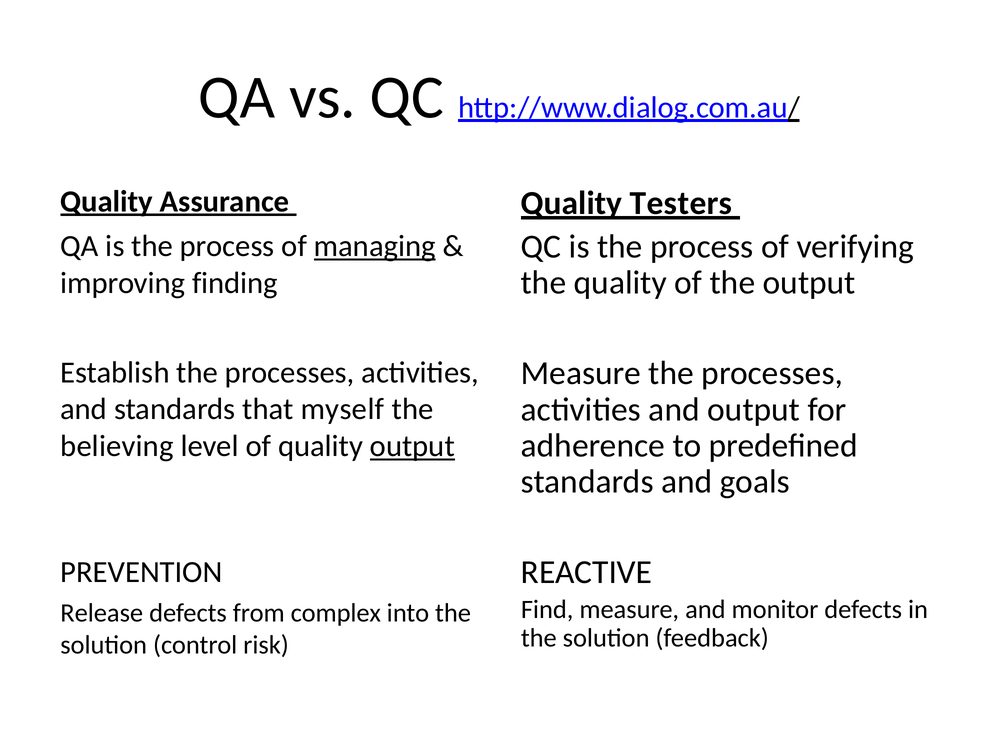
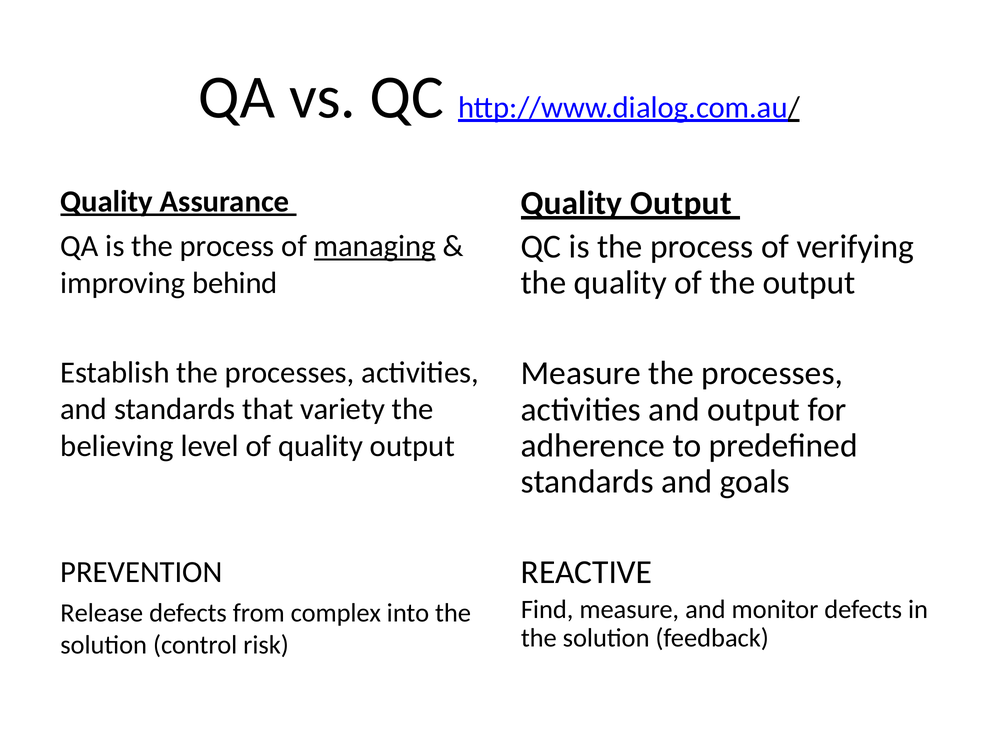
Testers: Testers -> Output (681, 203)
finding: finding -> behind (235, 283)
myself: myself -> variety (343, 409)
output underline: present -> none (412, 446)
